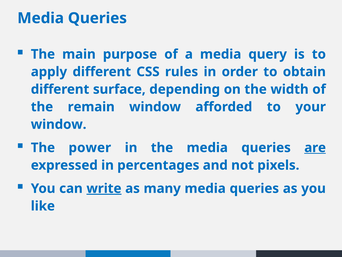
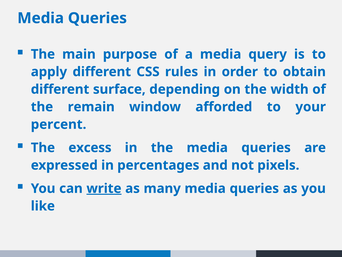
window: window -> percent (59, 124)
power: power -> excess (90, 147)
are underline: present -> none (315, 147)
